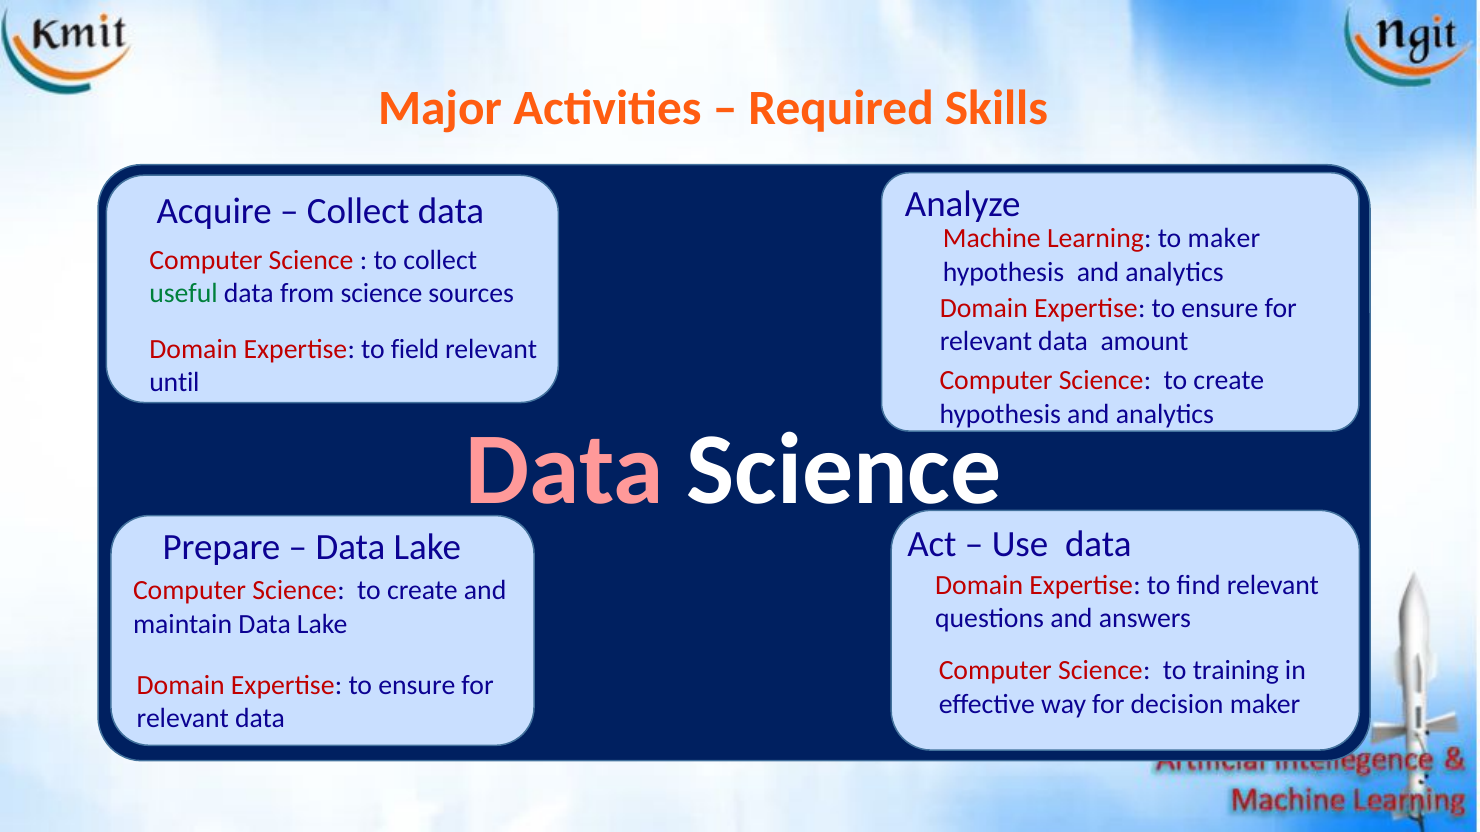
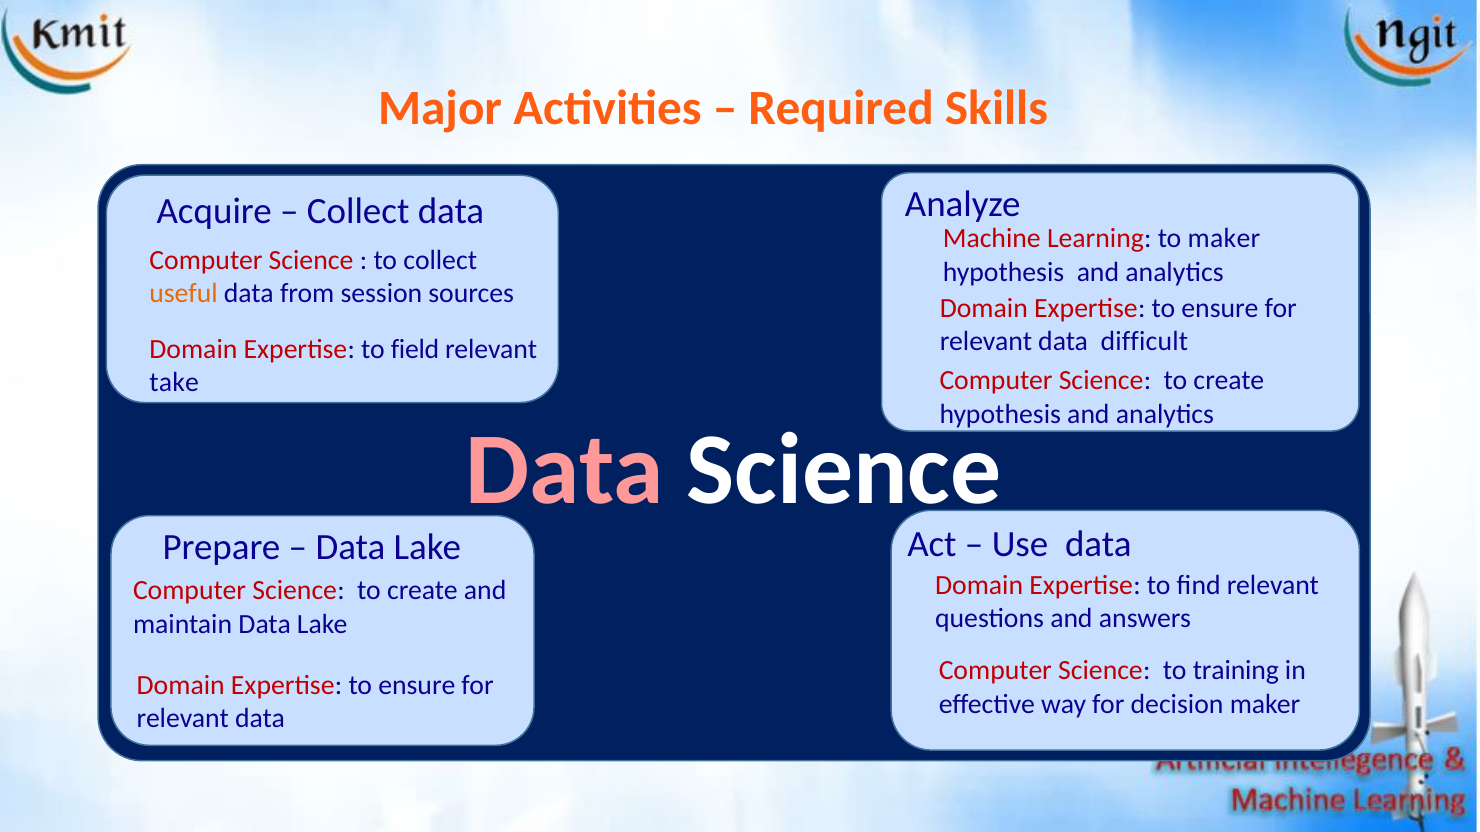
useful colour: green -> orange (184, 294)
from science: science -> session (381, 294)
amount: amount -> difficult (1144, 342)
until: until -> take (174, 383)
